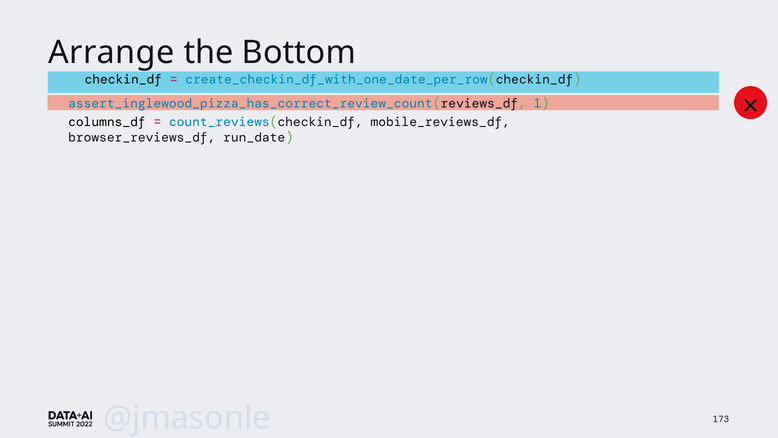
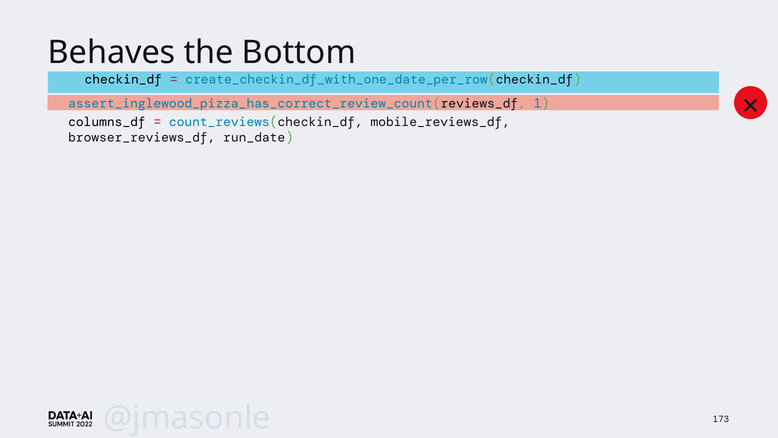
Arrange: Arrange -> Behaves (112, 53)
